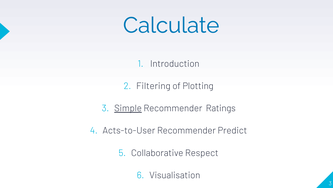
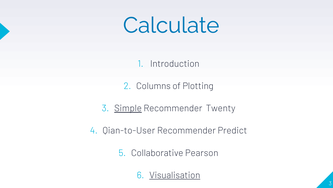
Filtering: Filtering -> Columns (153, 86)
Ratings: Ratings -> Twenty (221, 108)
Acts-to-User: Acts-to-User -> Qian-to-User (129, 130)
Respect: Respect -> Pearson (202, 152)
Visualisation underline: none -> present (175, 175)
